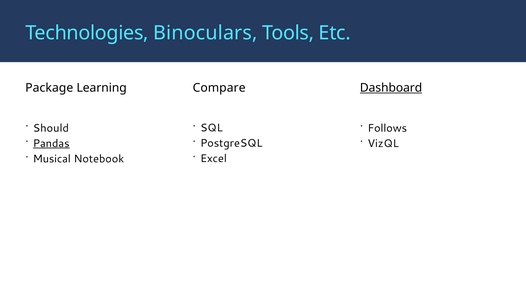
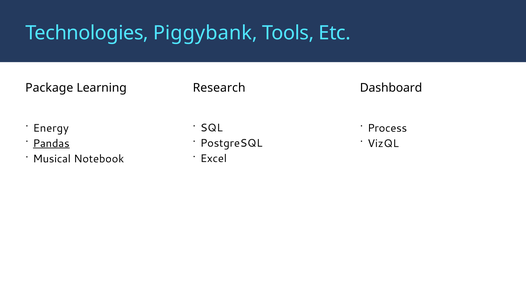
Binoculars: Binoculars -> Piggybank (205, 33)
Compare: Compare -> Research (219, 88)
Dashboard underline: present -> none (391, 88)
Should: Should -> Energy (51, 128)
Follows: Follows -> Process (387, 128)
